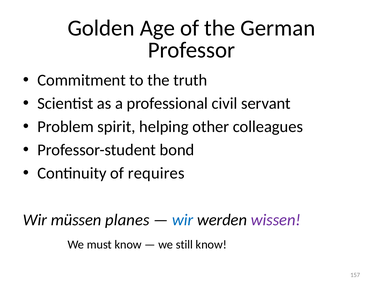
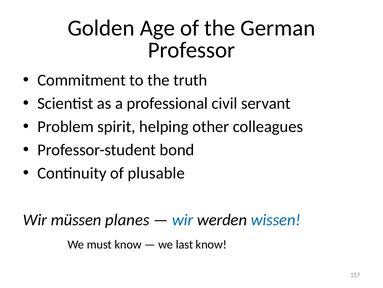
requires: requires -> plusable (156, 173)
wissen colour: purple -> blue (276, 219)
still: still -> last (184, 244)
